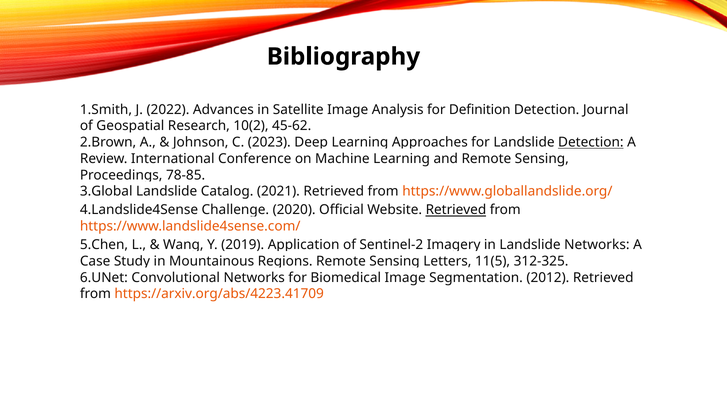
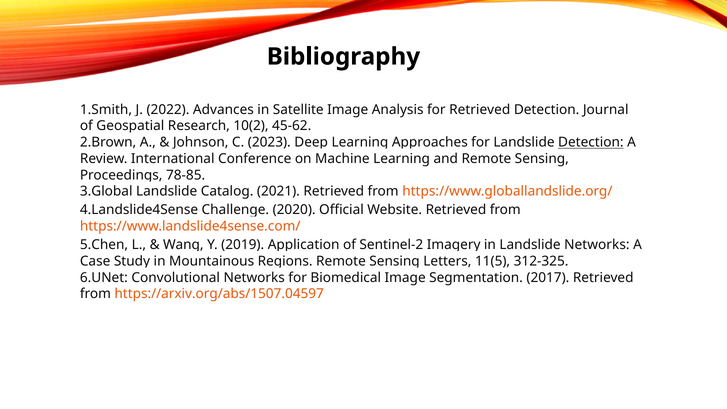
for Definition: Definition -> Retrieved (480, 110)
Retrieved underline: present -> none (456, 210)
2012: 2012 -> 2017 (548, 278)
https://arxiv.org/abs/4223.41709: https://arxiv.org/abs/4223.41709 -> https://arxiv.org/abs/1507.04597 (219, 294)
